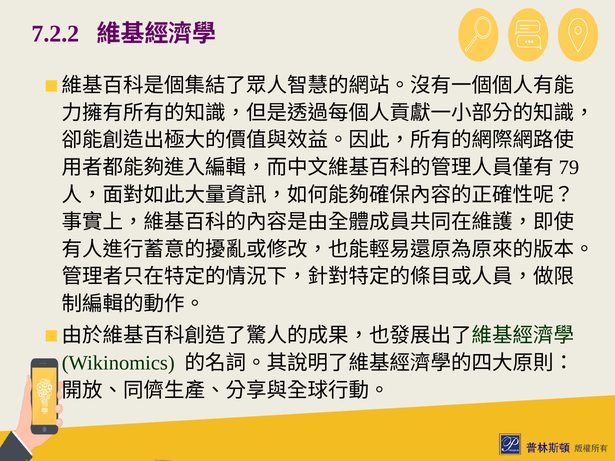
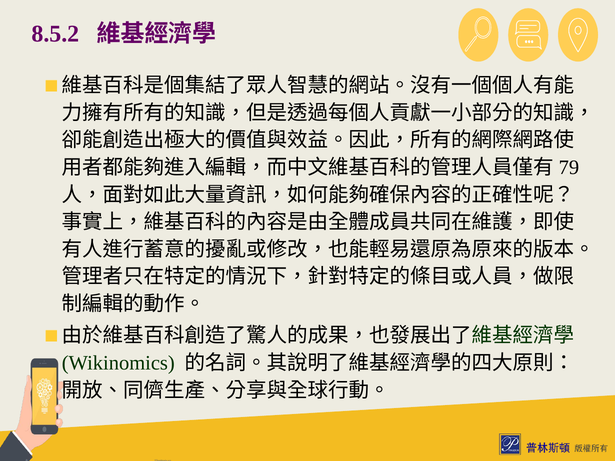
7.2.2: 7.2.2 -> 8.5.2 (55, 34)
